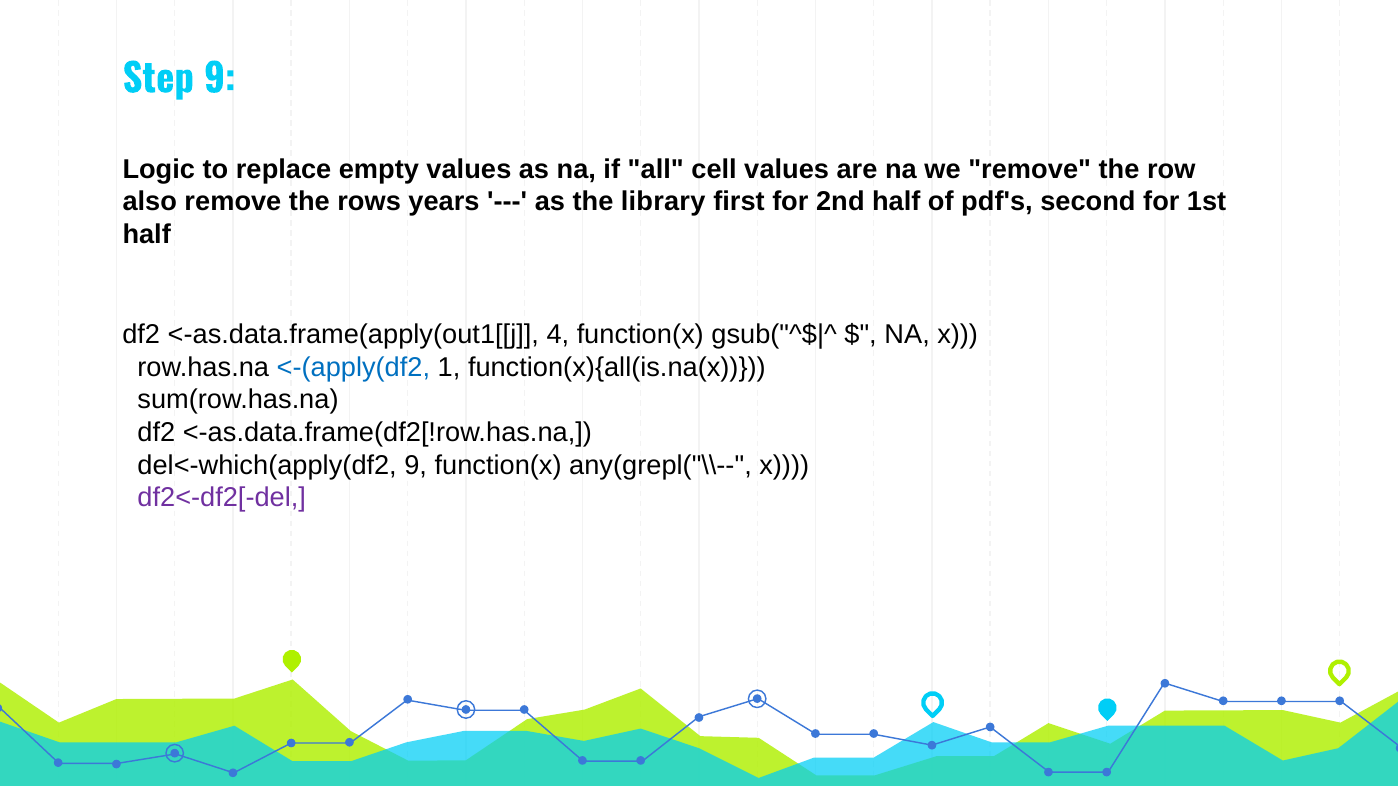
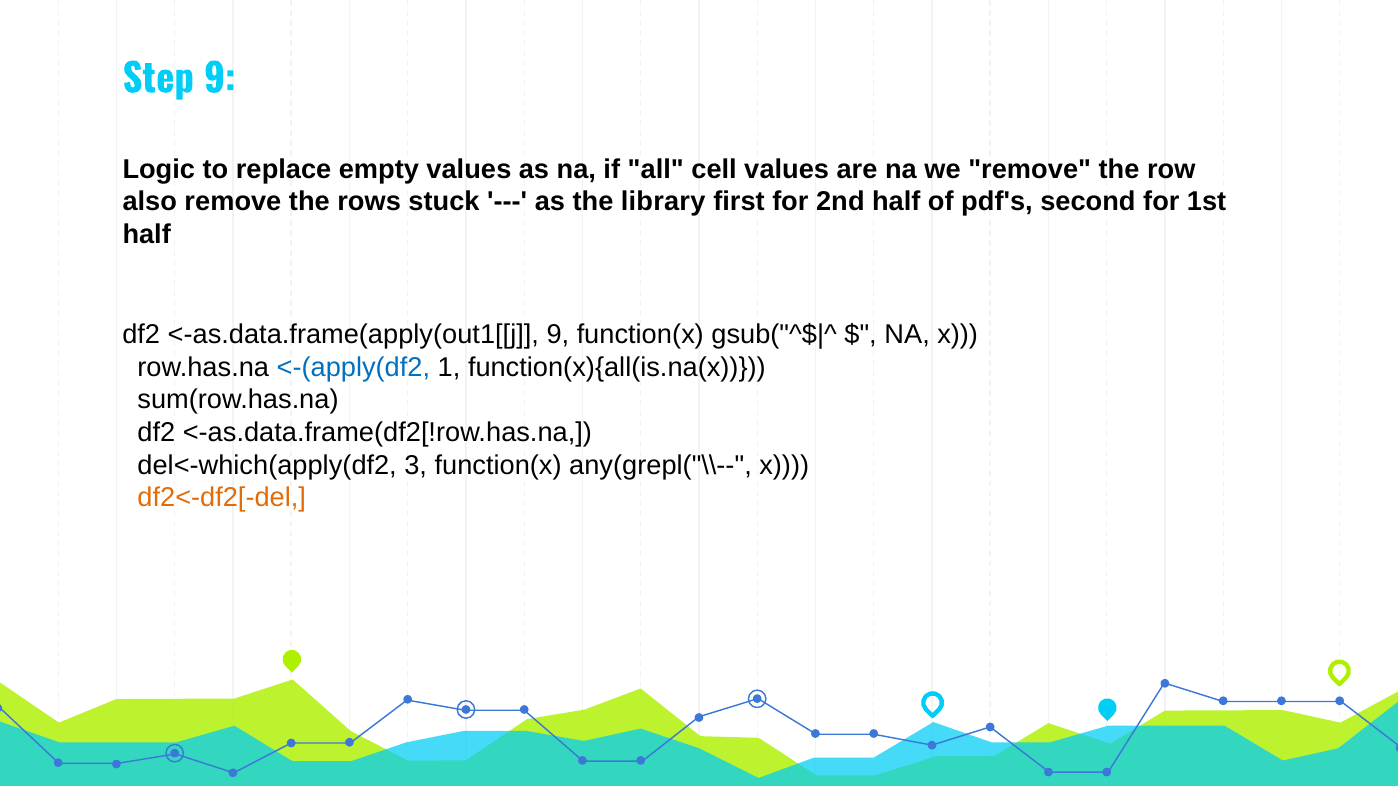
years: years -> stuck (444, 202)
<-as.data.frame(apply(out1[[j 4: 4 -> 9 (558, 335)
del<-which(apply(df2 9: 9 -> 3 (416, 465)
df2<-df2[-del colour: purple -> orange (222, 498)
